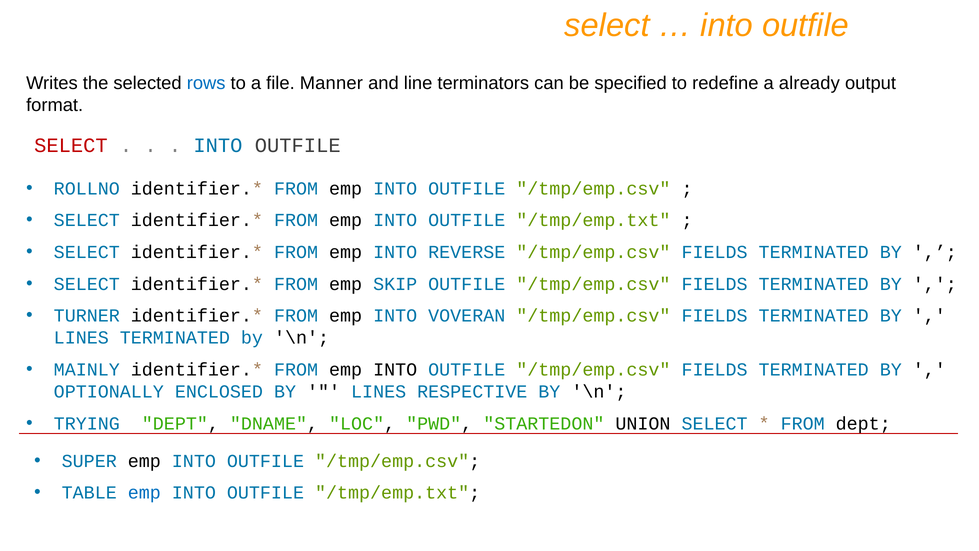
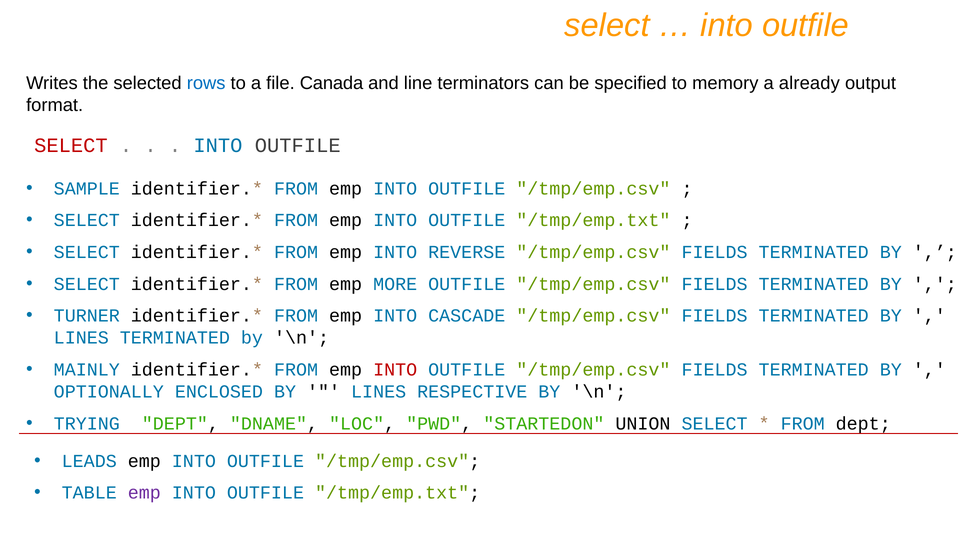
Manner: Manner -> Canada (331, 83)
redefine: redefine -> memory (725, 83)
ROLLNO: ROLLNO -> SAMPLE (87, 188)
SKIP: SKIP -> MORE (395, 284)
VOVERAN: VOVERAN -> CASCADE (467, 316)
INTO colour: black -> red (395, 369)
SUPER: SUPER -> LEADS (89, 461)
emp colour: blue -> purple (144, 493)
